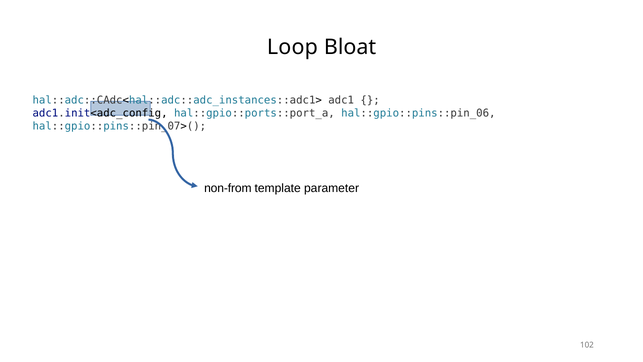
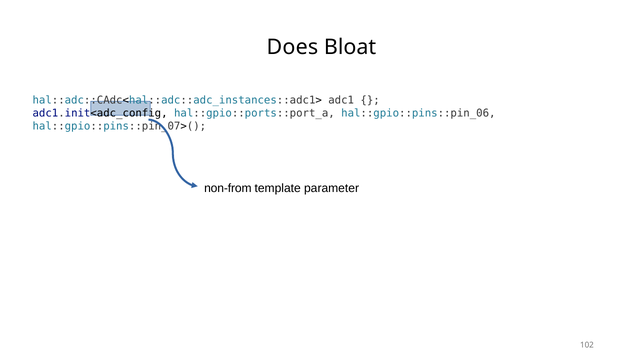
Loop: Loop -> Does (292, 47)
